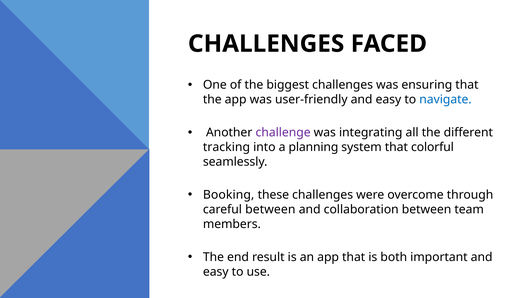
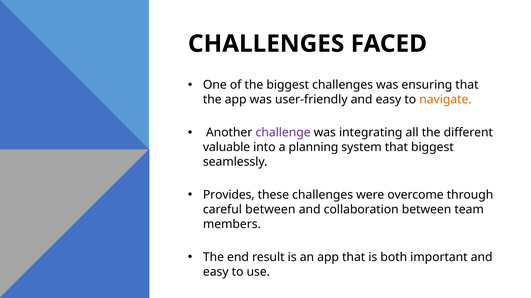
navigate colour: blue -> orange (445, 100)
tracking: tracking -> valuable (227, 148)
that colorful: colorful -> biggest (432, 148)
Booking: Booking -> Provides (229, 195)
